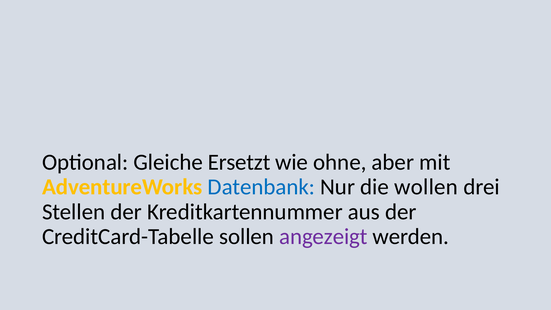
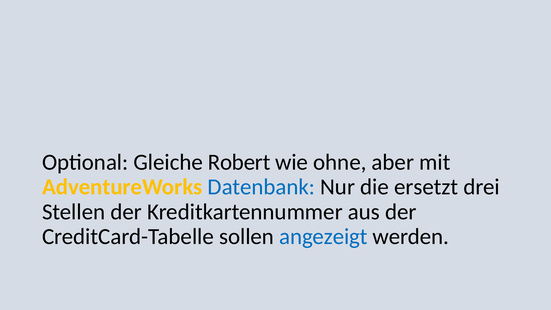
Ersetzt: Ersetzt -> Robert (239, 162)
wollen: wollen -> ersetzt (426, 187)
angezeigt colour: purple -> blue (323, 237)
